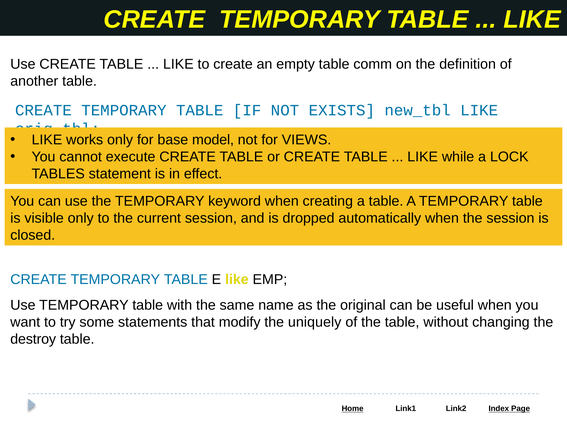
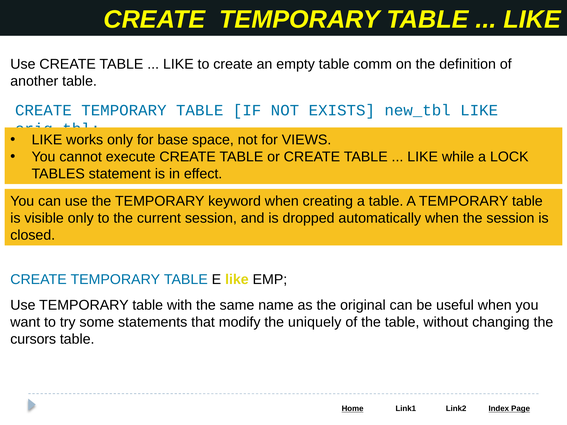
model: model -> space (213, 140)
destroy: destroy -> cursors (33, 339)
